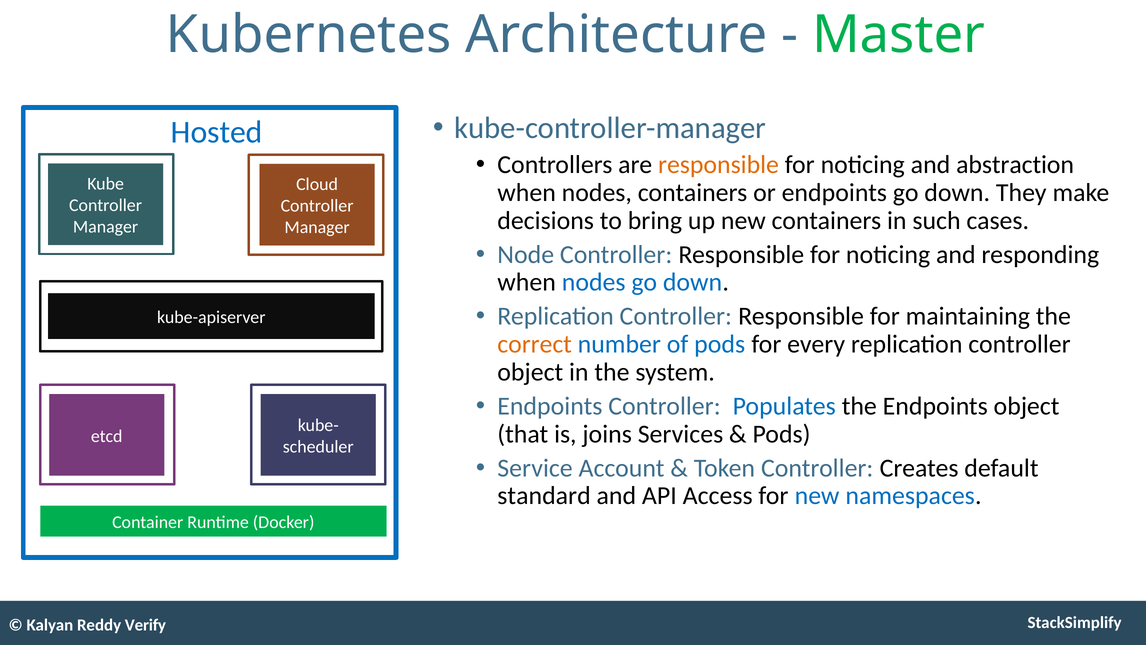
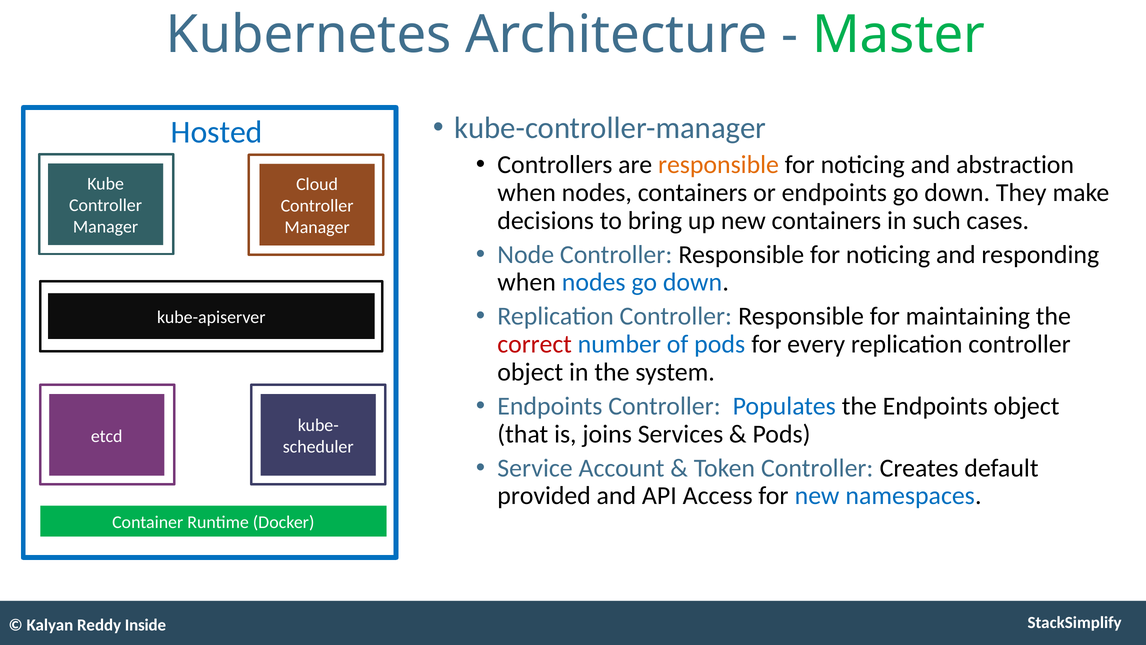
correct colour: orange -> red (535, 344)
standard: standard -> provided (544, 496)
Verify: Verify -> Inside (145, 625)
